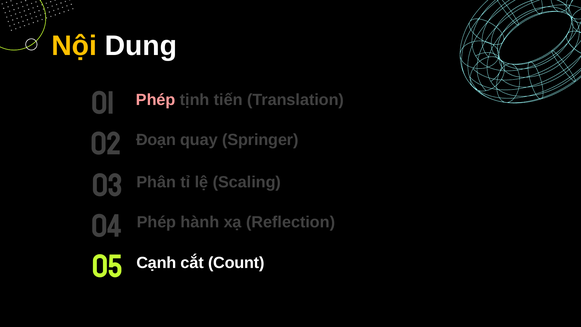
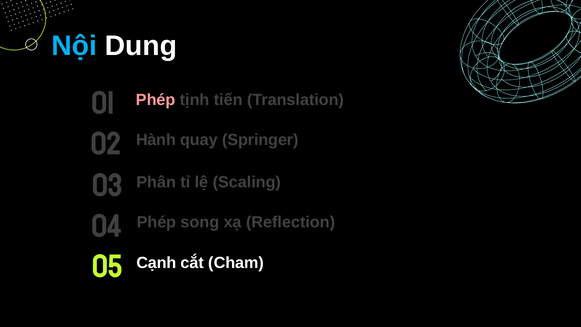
Nội colour: yellow -> light blue (74, 46)
Đoạn: Đoạn -> Hành (156, 140)
hành: hành -> song (200, 222)
Count: Count -> Cham (236, 263)
